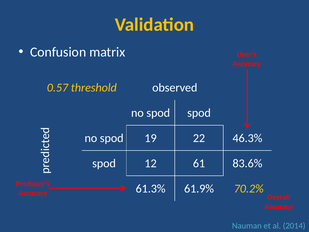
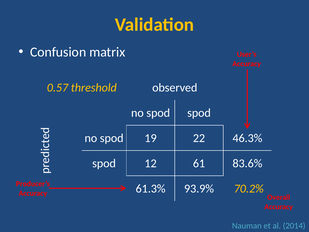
61.9%: 61.9% -> 93.9% (199, 188)
